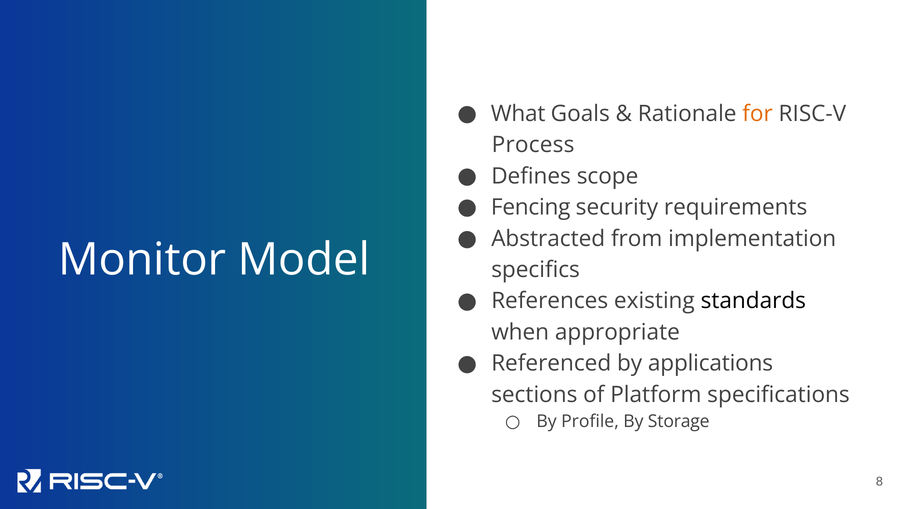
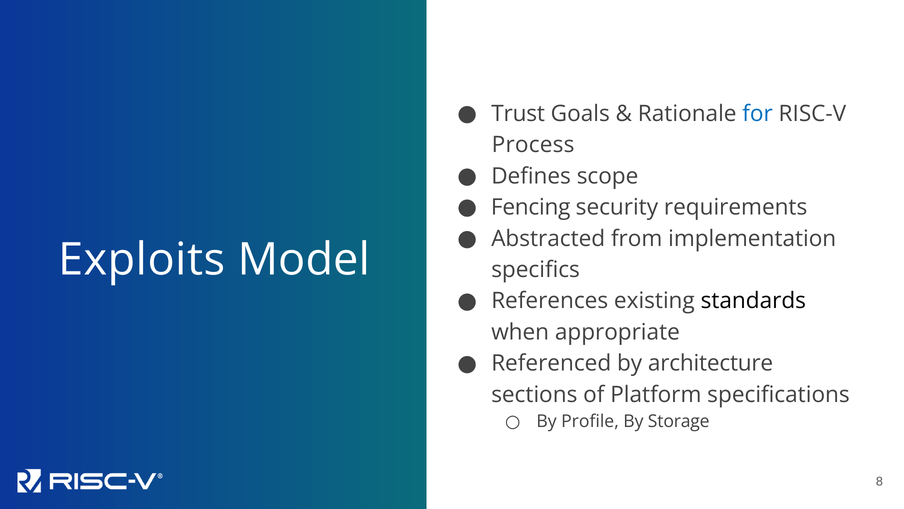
What: What -> Trust (518, 114)
for colour: orange -> blue (758, 114)
Monitor: Monitor -> Exploits (142, 260)
applications: applications -> architecture (711, 363)
